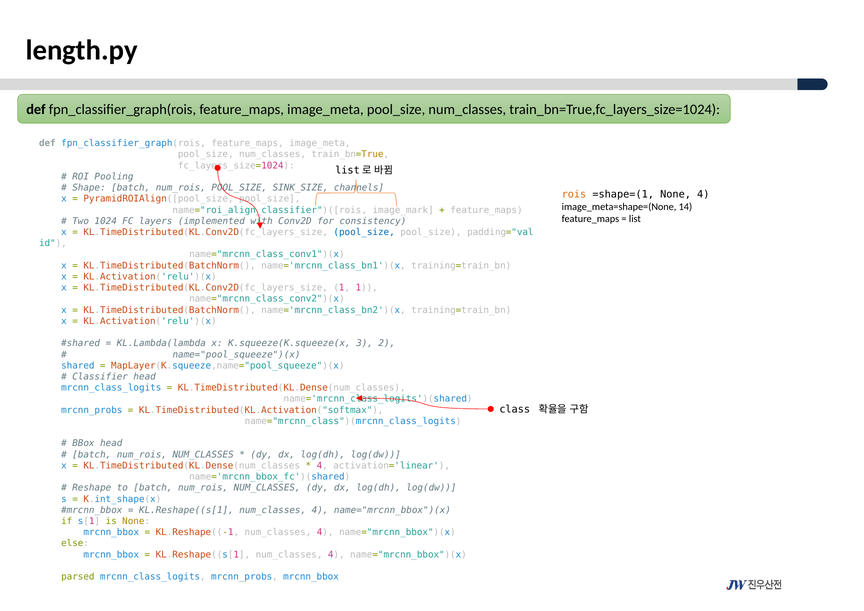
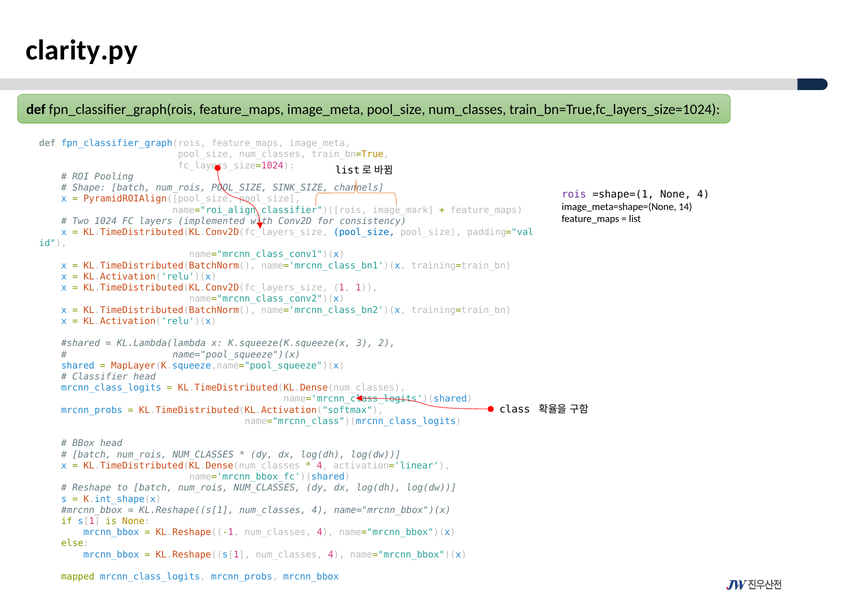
length.py: length.py -> clarity.py (82, 50)
rois colour: orange -> purple (574, 194)
parsed: parsed -> mapped (78, 577)
